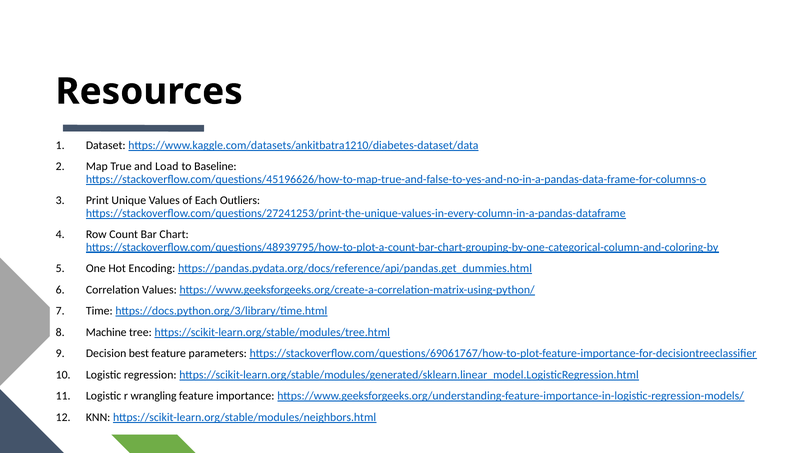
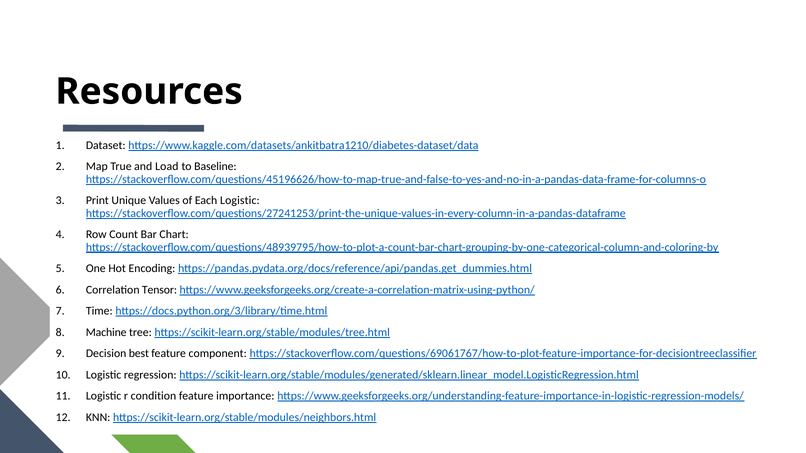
Each Outliers: Outliers -> Logistic (240, 201)
Correlation Values: Values -> Tensor (160, 290)
parameters: parameters -> component (218, 354)
wrangling: wrangling -> condition (153, 396)
